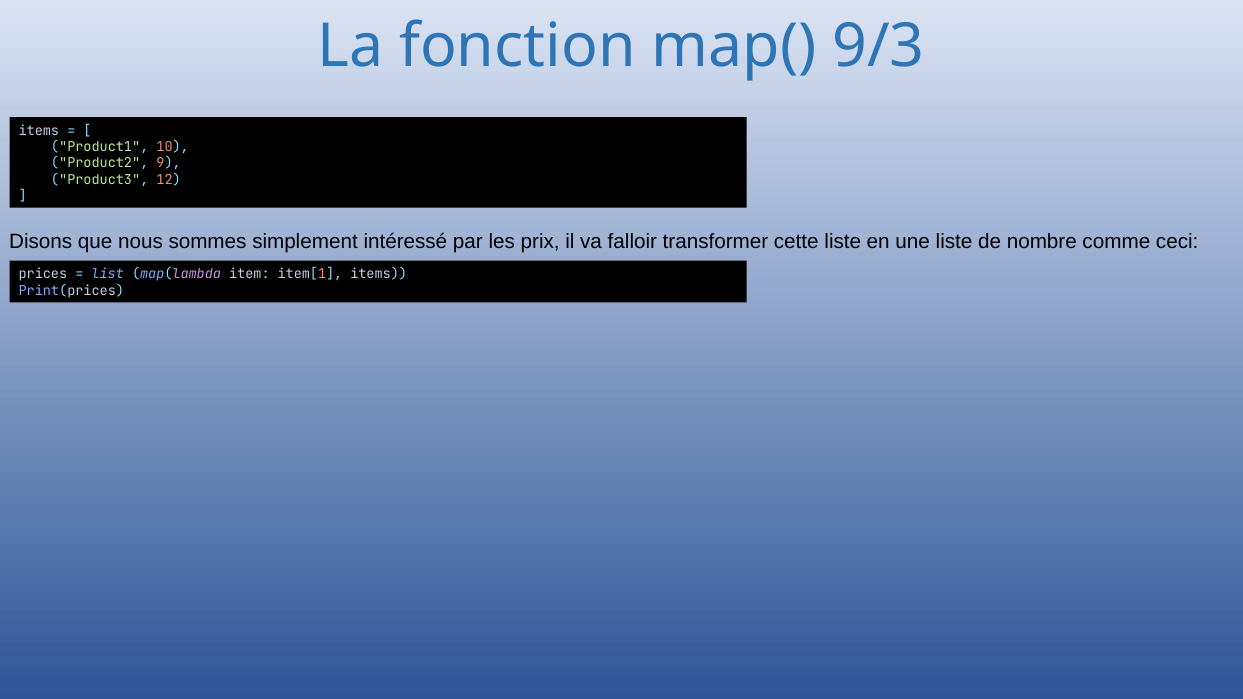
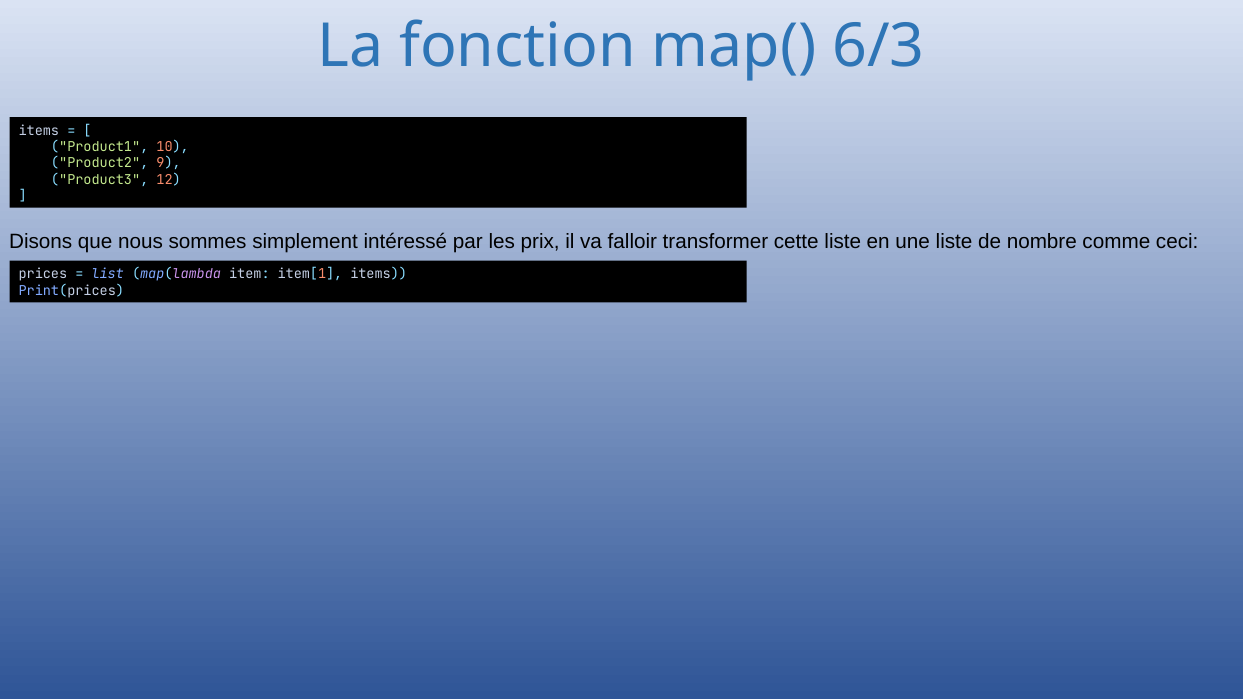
9/3: 9/3 -> 6/3 (879, 47)
